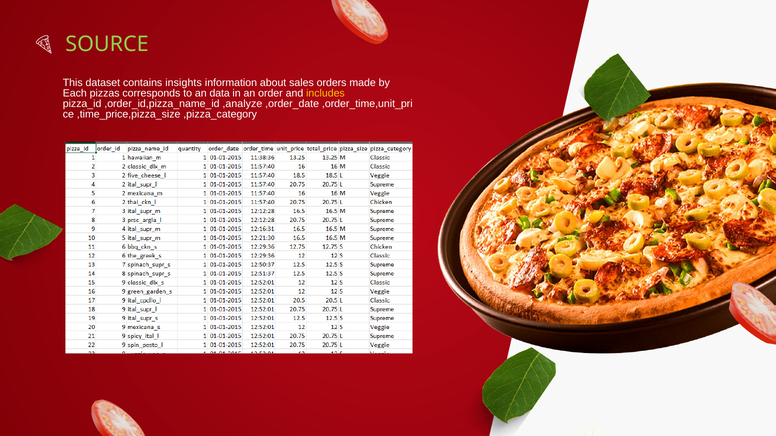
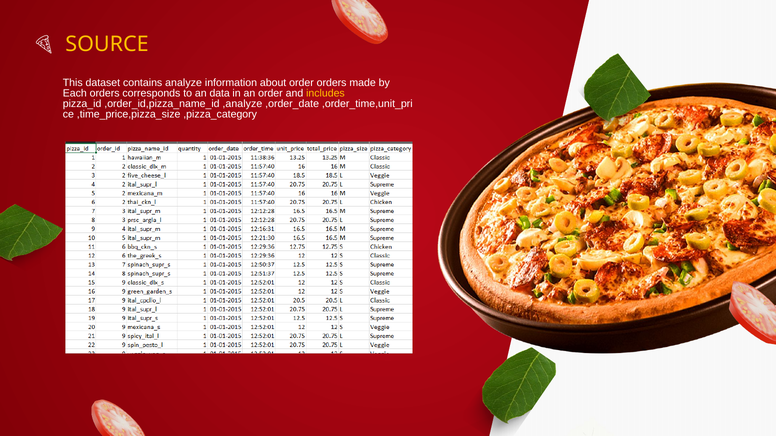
SOURCE colour: light green -> yellow (107, 44)
insights: insights -> analyze (184, 83)
about sales: sales -> order (301, 83)
Each pizzas: pizzas -> orders (105, 93)
